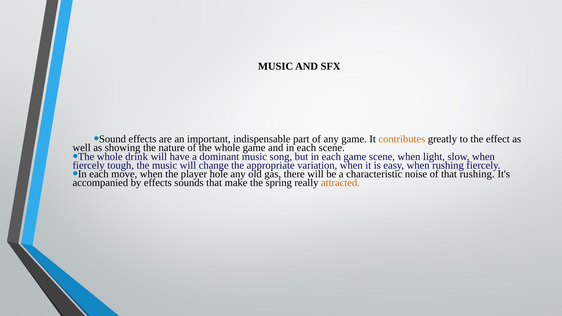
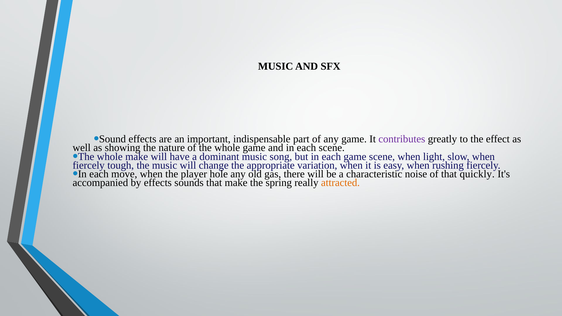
contributes colour: orange -> purple (402, 139)
whole drink: drink -> make (137, 157)
that rushing: rushing -> quickly (477, 174)
